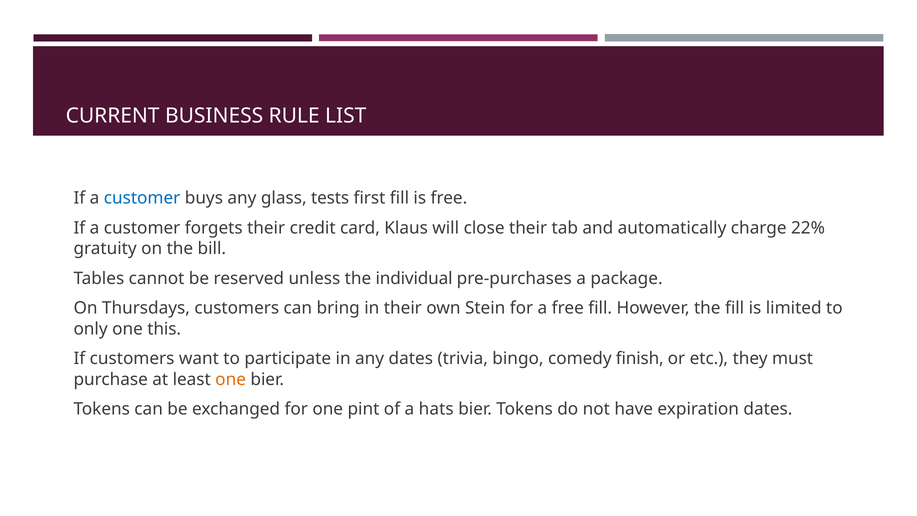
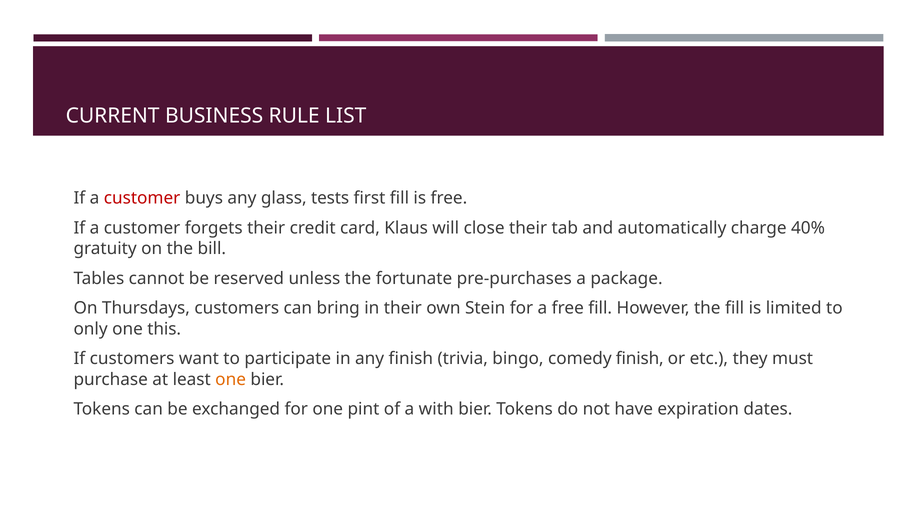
customer colour: blue -> red (142, 198)
22%: 22% -> 40% (808, 228)
individual: individual -> fortunate (414, 278)
any dates: dates -> finish (411, 359)
hats: hats -> with (436, 409)
